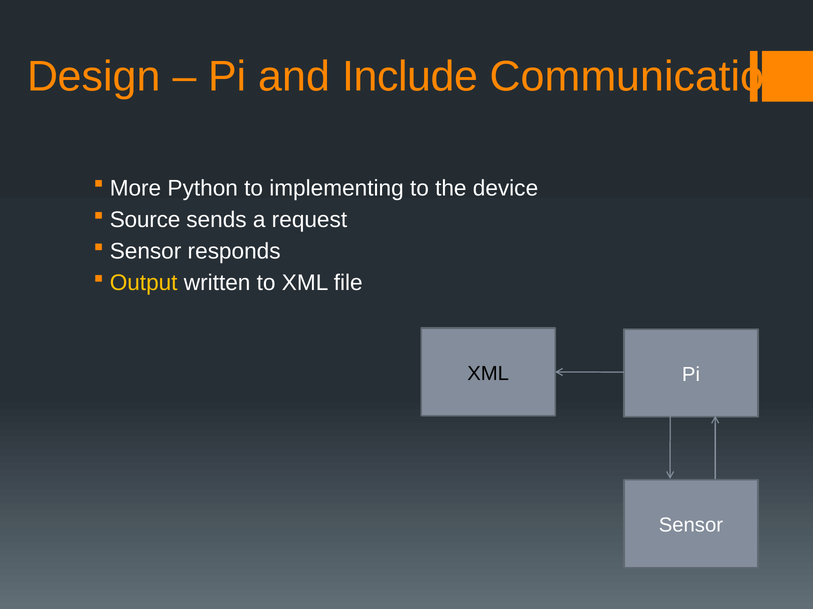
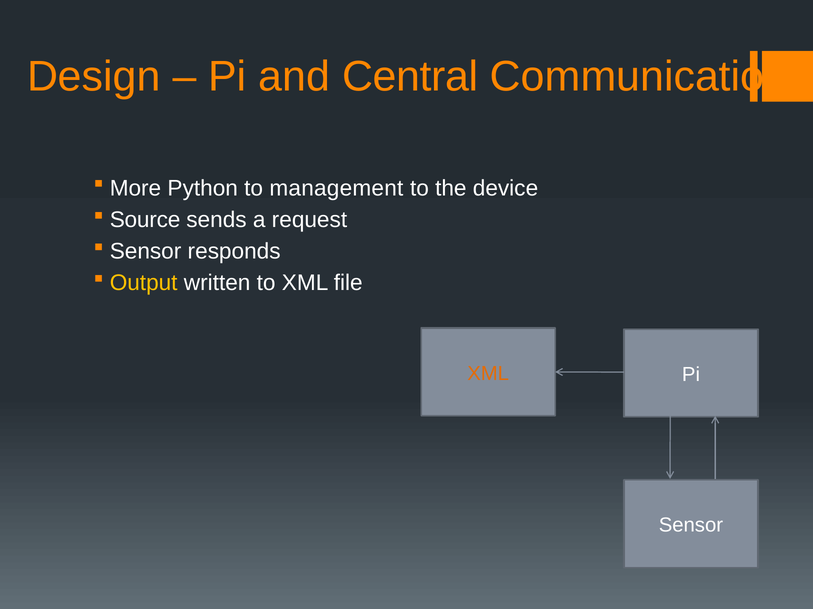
Include: Include -> Central (410, 76)
implementing: implementing -> management (336, 188)
XML colour: black -> orange (488, 374)
